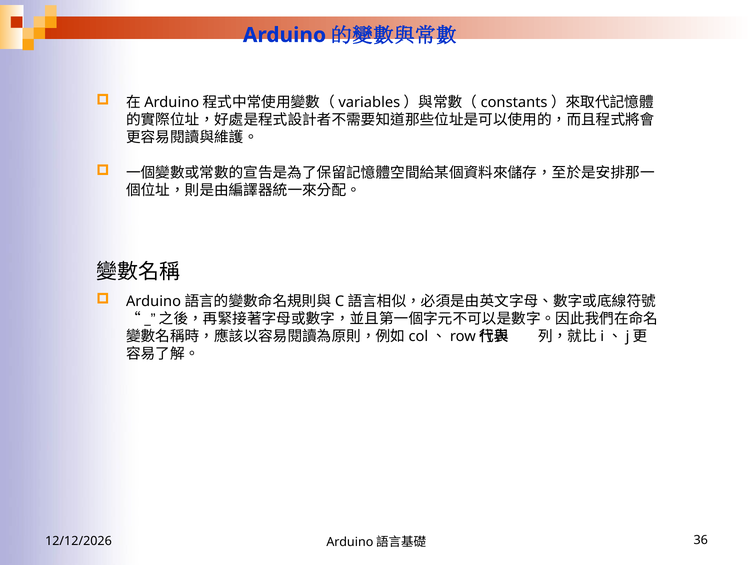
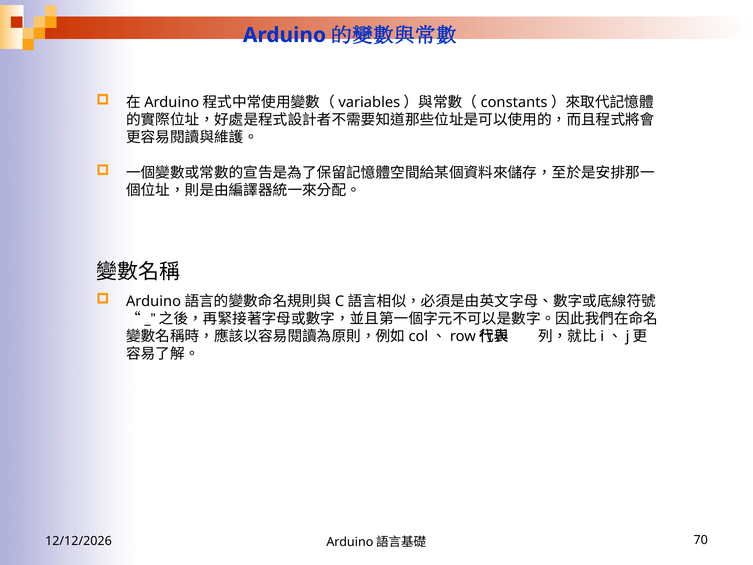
36: 36 -> 70 (701, 540)
